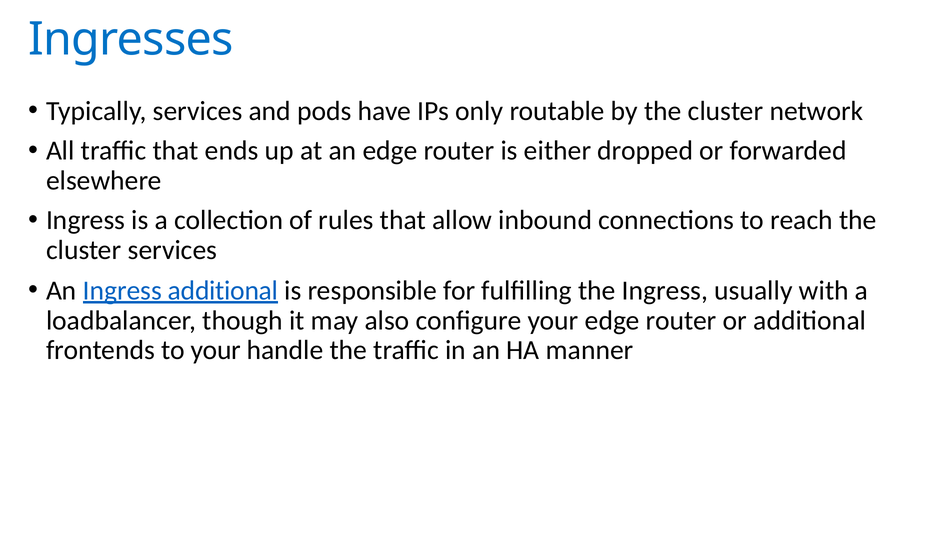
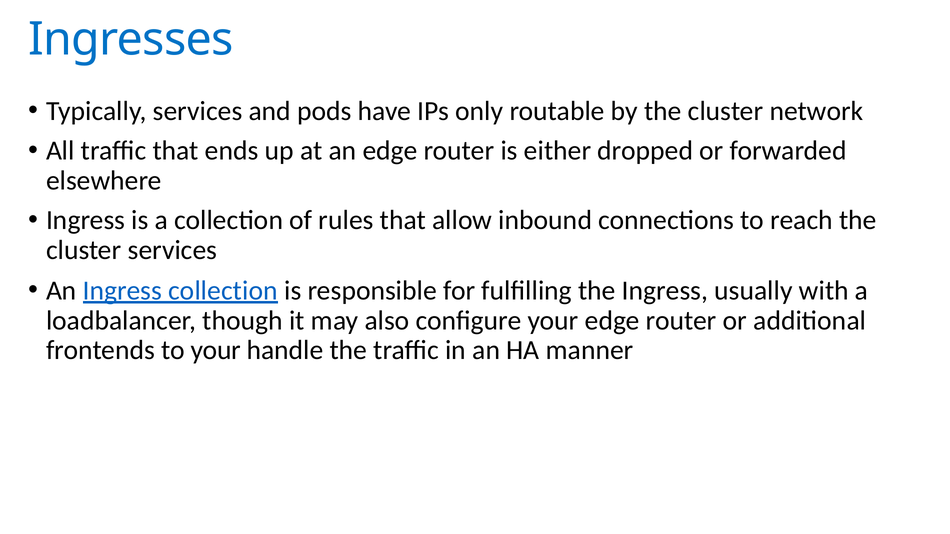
Ingress additional: additional -> collection (223, 291)
